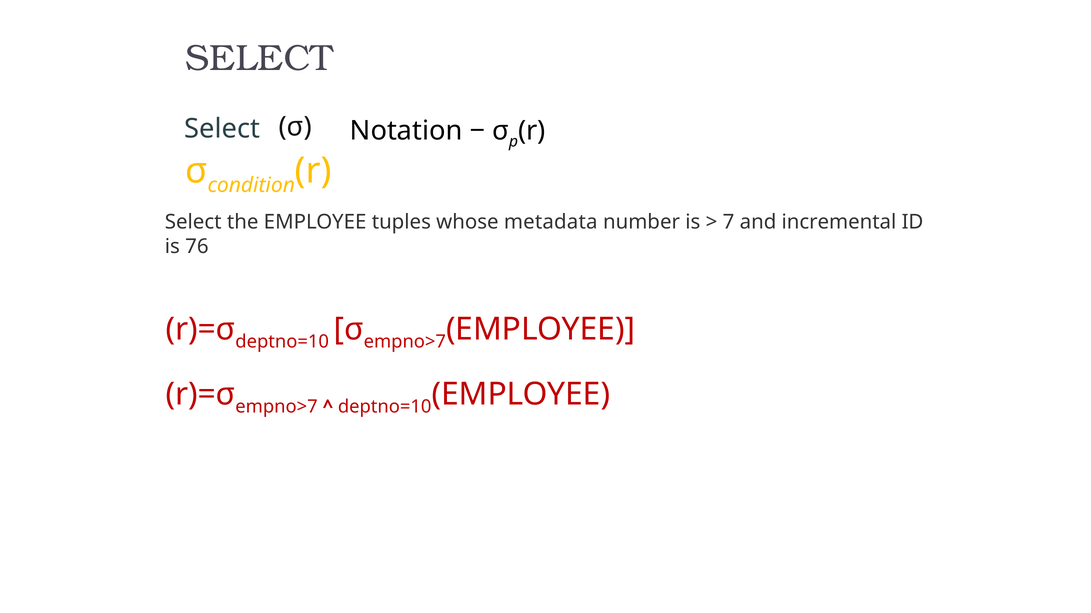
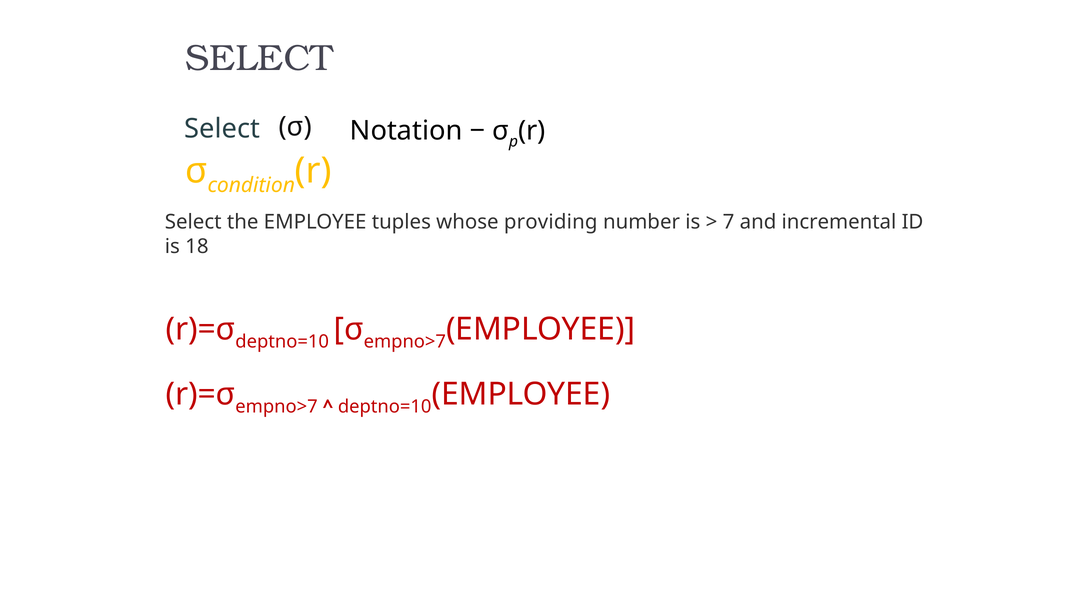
metadata: metadata -> providing (551, 222)
76: 76 -> 18 (197, 247)
